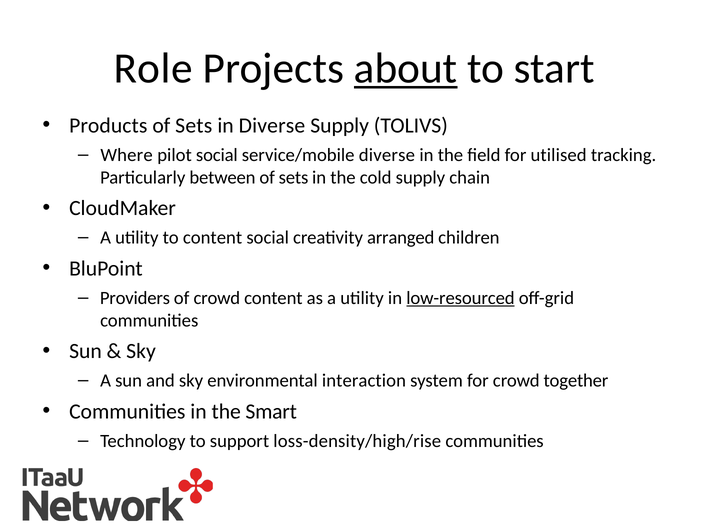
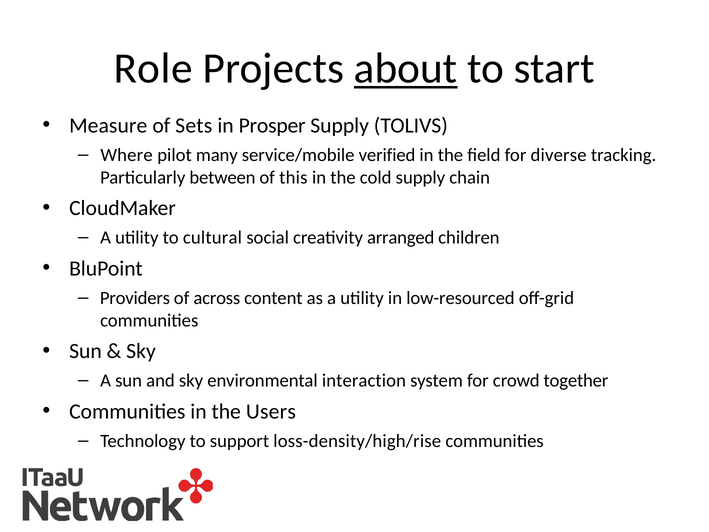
Products: Products -> Measure (108, 125)
in Diverse: Diverse -> Prosper (272, 125)
pilot social: social -> many (217, 155)
service/mobile diverse: diverse -> verified (387, 155)
utilised: utilised -> diverse (559, 155)
sets: sets -> this (293, 177)
to content: content -> cultural (212, 238)
of crowd: crowd -> across (217, 298)
low-resourced underline: present -> none (460, 298)
Smart: Smart -> Users (271, 411)
